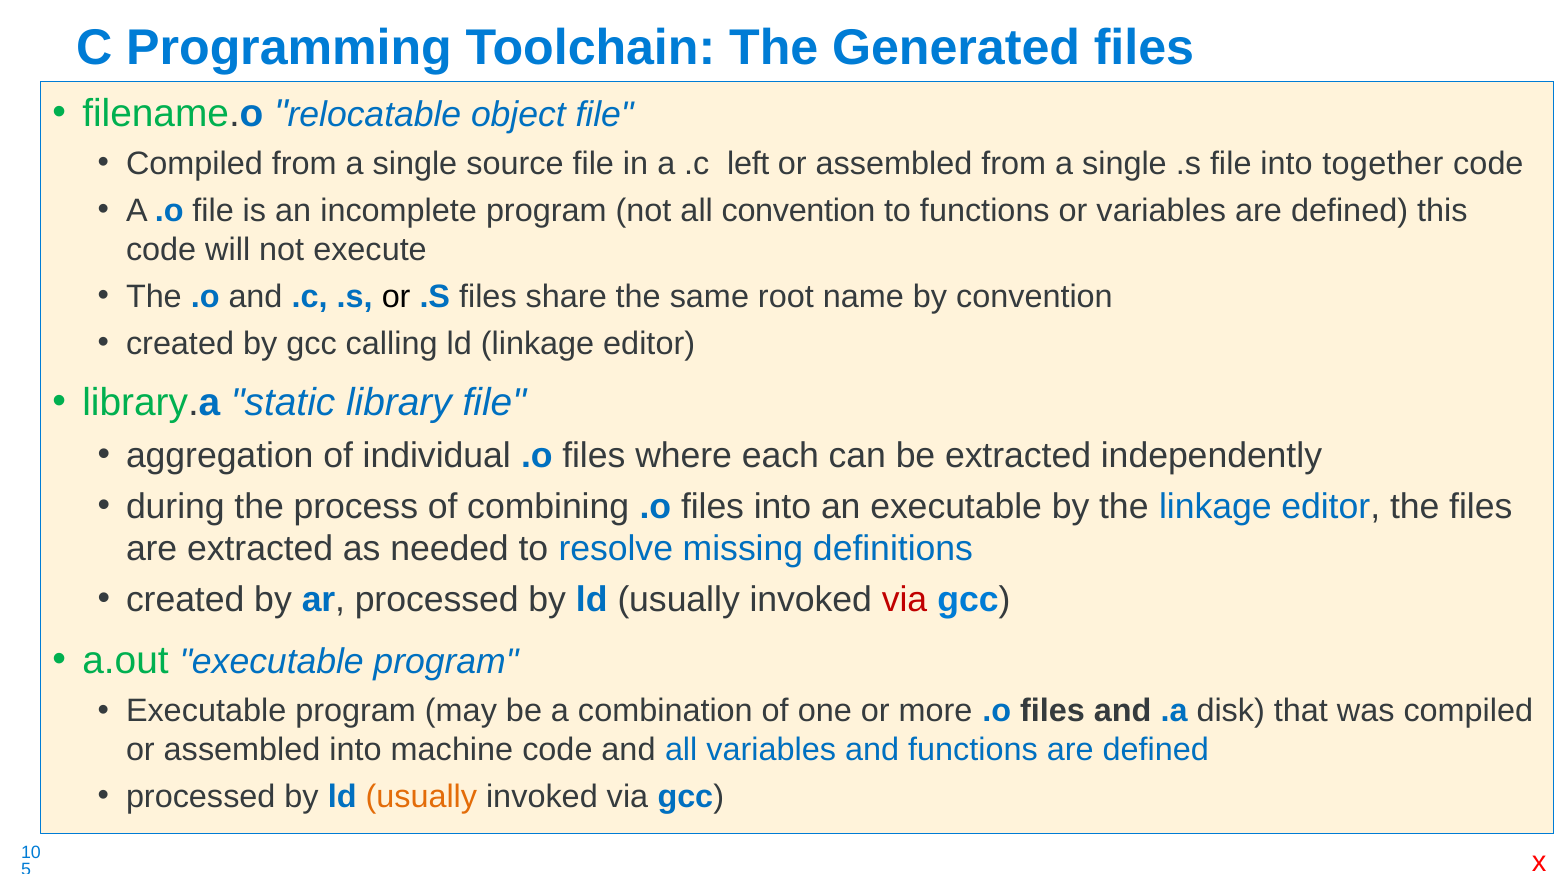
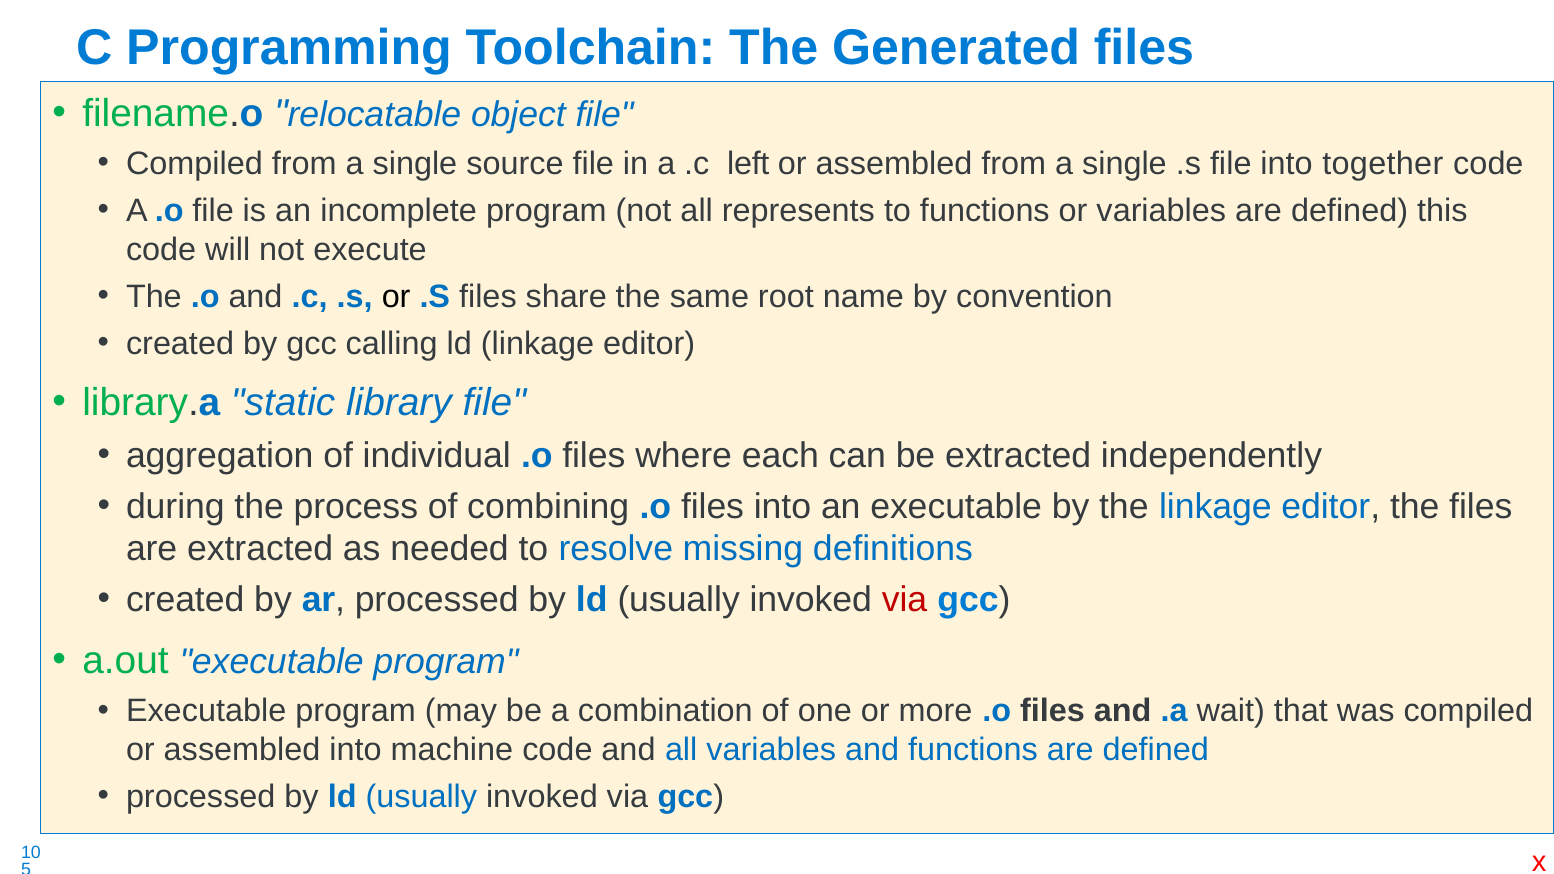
all convention: convention -> represents (798, 211)
disk: disk -> wait (1231, 711)
usually colour: orange -> blue (421, 797)
